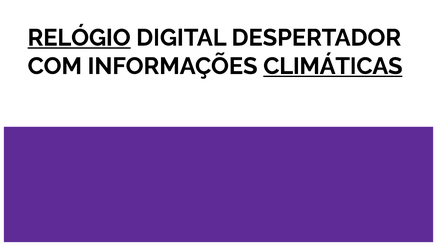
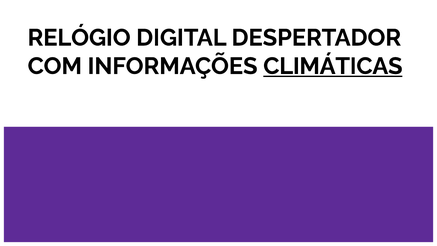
RELÓGIO underline: present -> none (79, 38)
